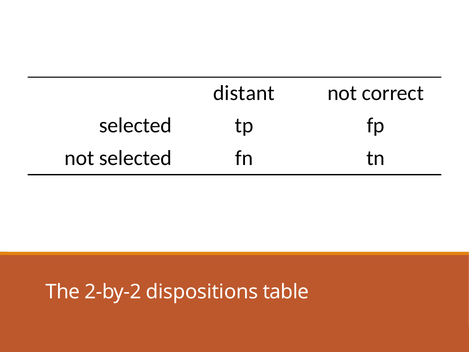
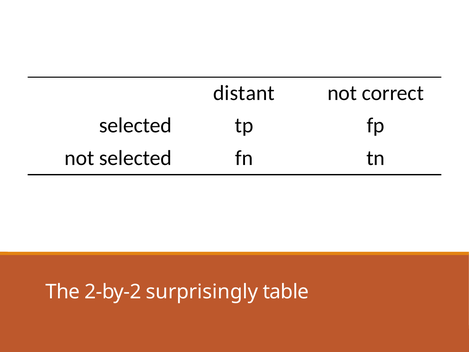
dispositions: dispositions -> surprisingly (202, 292)
